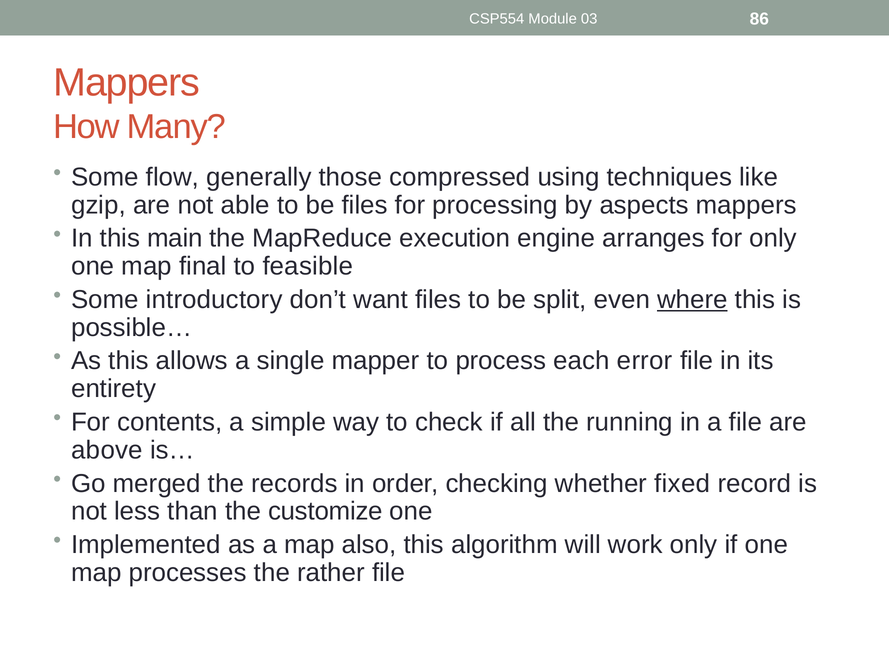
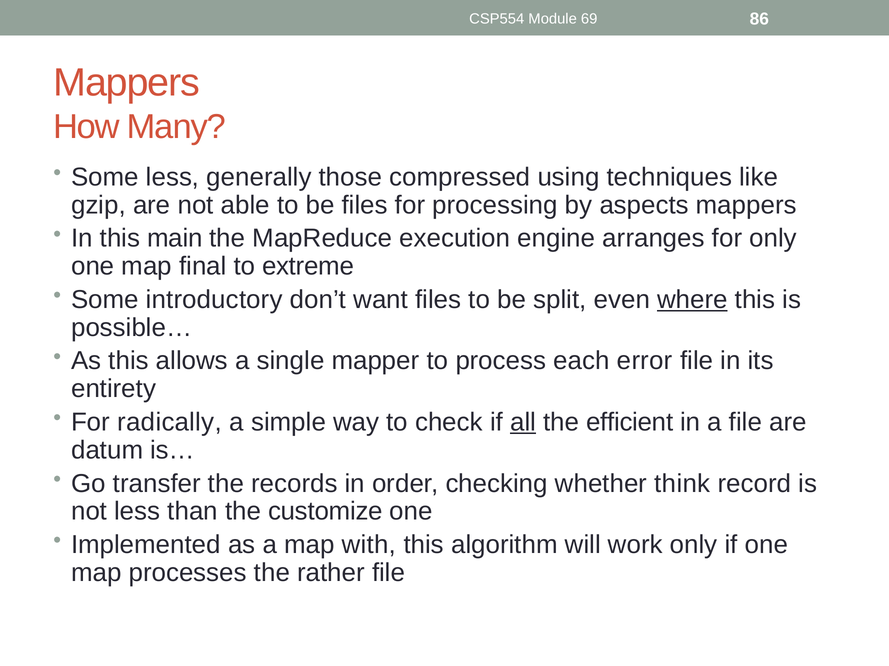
03: 03 -> 69 (589, 19)
Some flow: flow -> less (173, 177)
feasible: feasible -> extreme (308, 267)
contents: contents -> radically (170, 423)
all underline: none -> present (523, 423)
running: running -> efficient (630, 423)
above: above -> datum (107, 451)
merged: merged -> transfer (157, 484)
fixed: fixed -> think (682, 484)
also: also -> with (369, 545)
